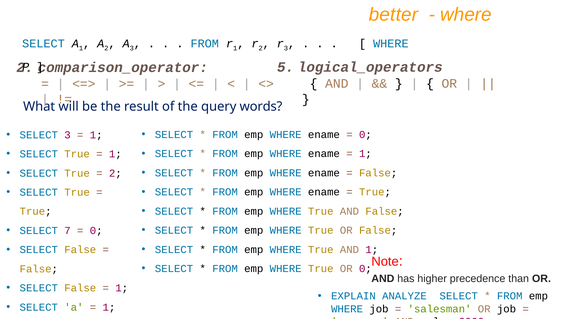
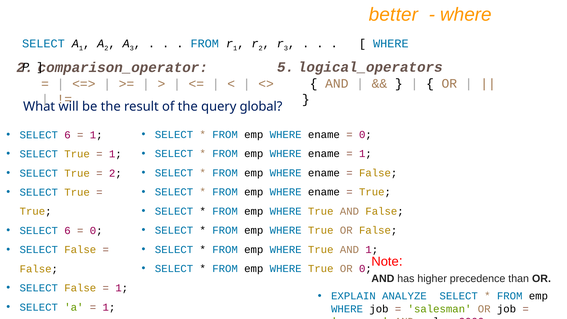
words: words -> global (261, 107)
3: 3 -> 6 (67, 135)
7: 7 -> 6 (67, 231)
